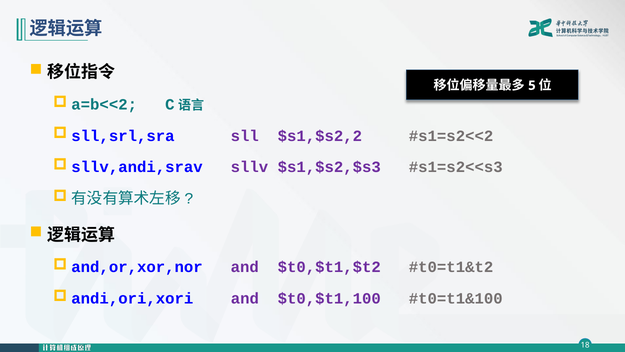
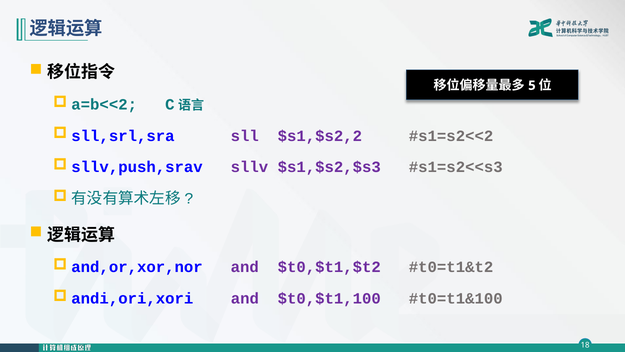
sllv,andi,srav: sllv,andi,srav -> sllv,push,srav (137, 167)
